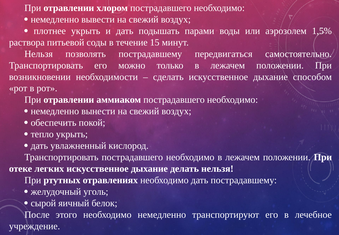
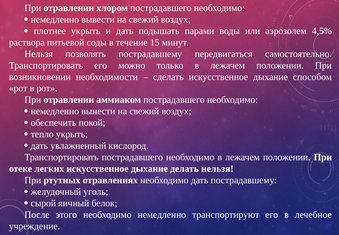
1,5%: 1,5% -> 4,5% (322, 31)
